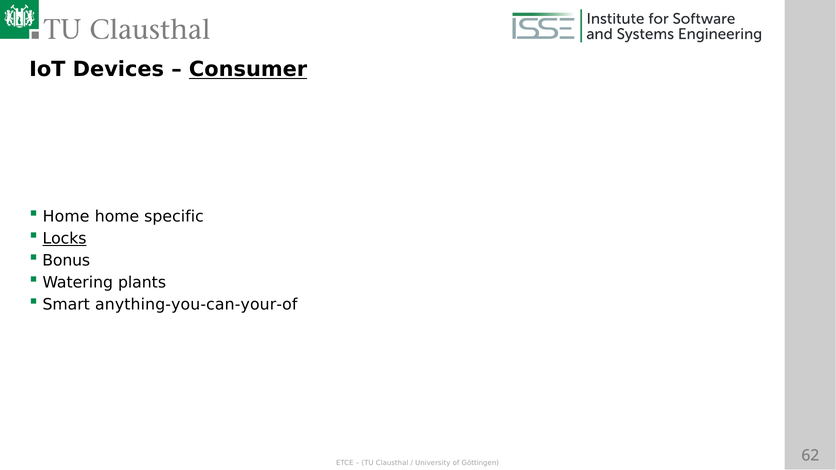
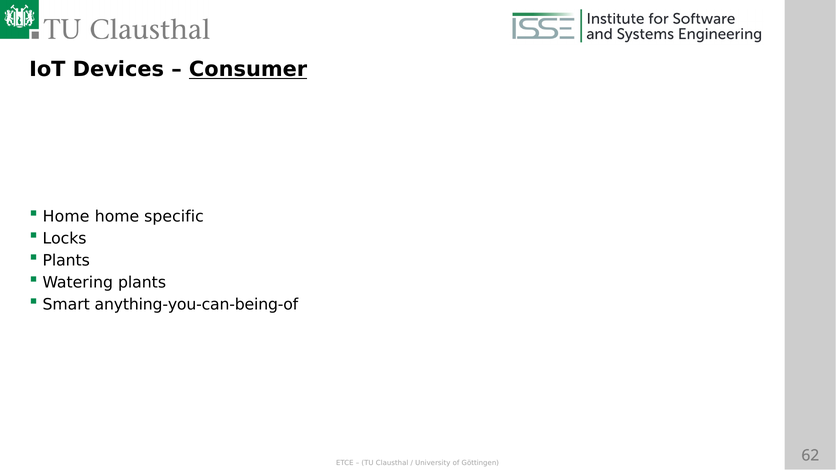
Locks underline: present -> none (64, 239)
Bonus: Bonus -> Plants (66, 261)
anything-you-can-your-of: anything-you-can-your-of -> anything-you-can-being-of (196, 305)
